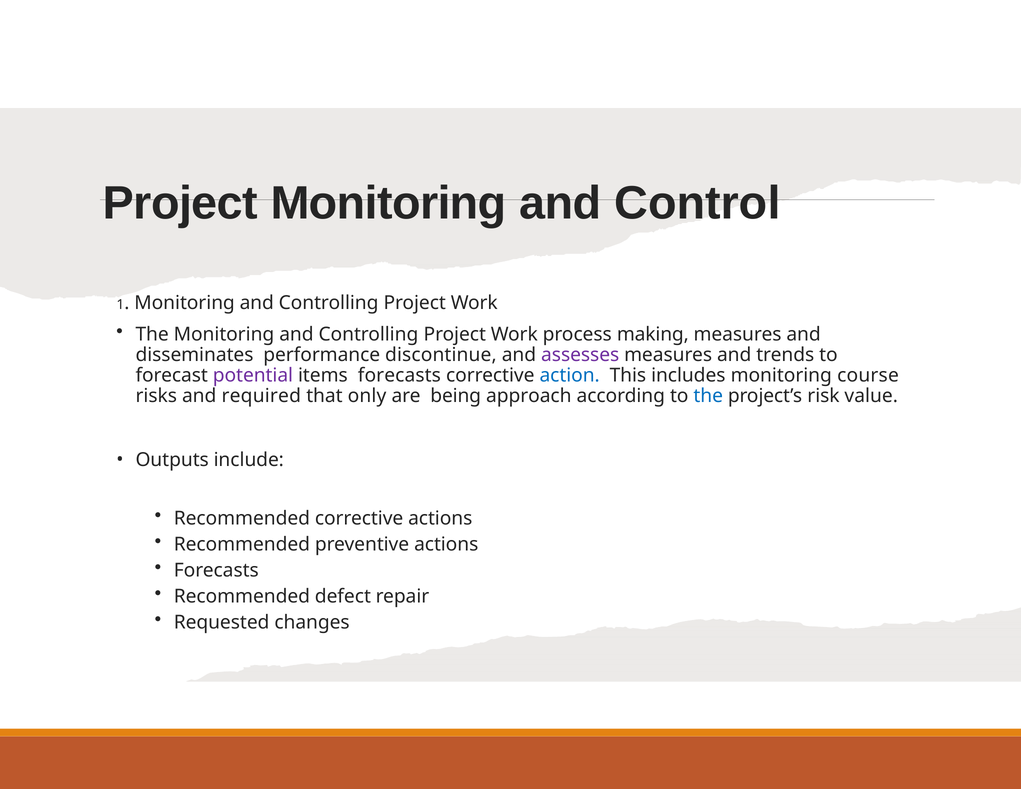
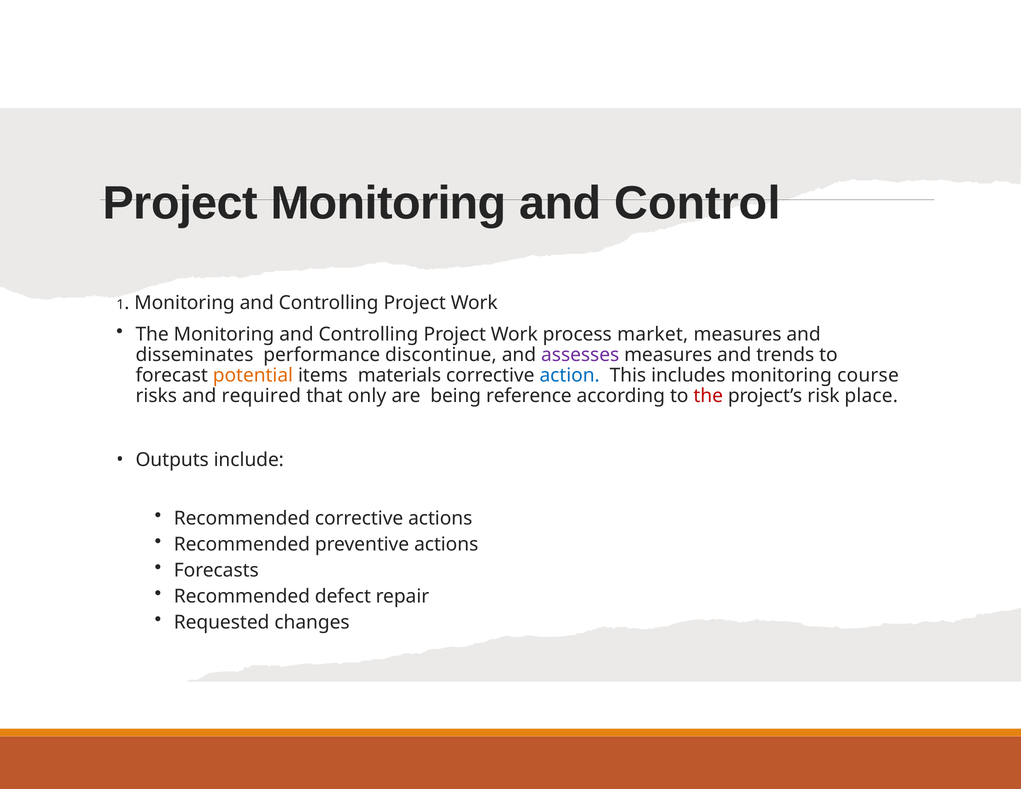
making: making -> market (653, 334)
potential colour: purple -> orange (253, 375)
items forecasts: forecasts -> materials (399, 375)
approach: approach -> reference (529, 396)
the colour: blue -> red (708, 396)
value: value -> place (871, 396)
